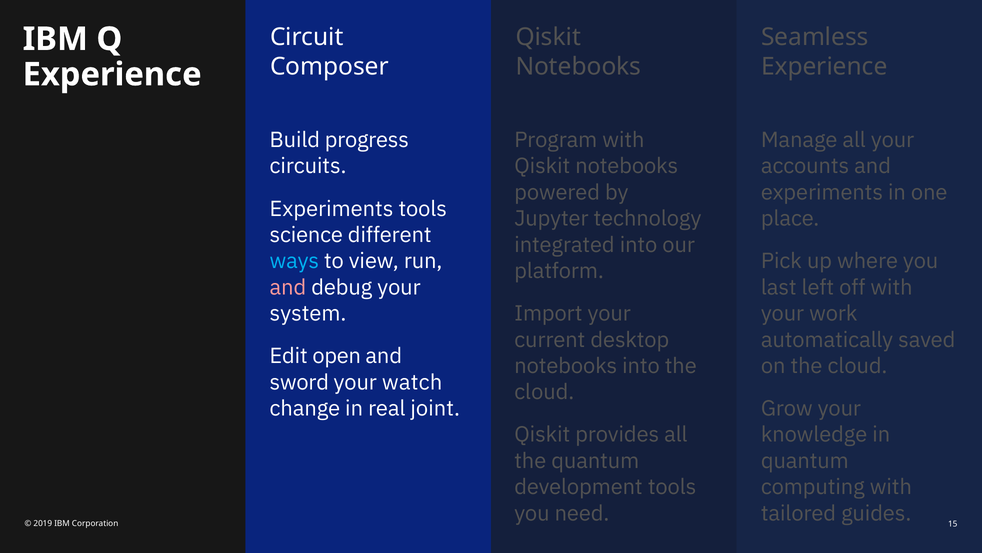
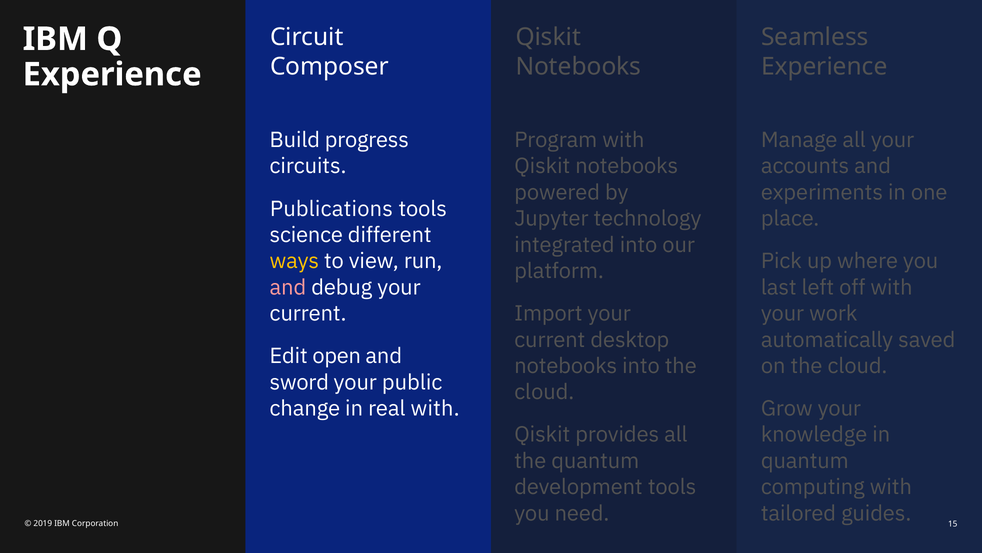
Experiments: Experiments -> Publications (331, 209)
ways colour: light blue -> yellow (294, 261)
system: system -> current (308, 313)
watch: watch -> public (412, 382)
real joint: joint -> with (435, 408)
